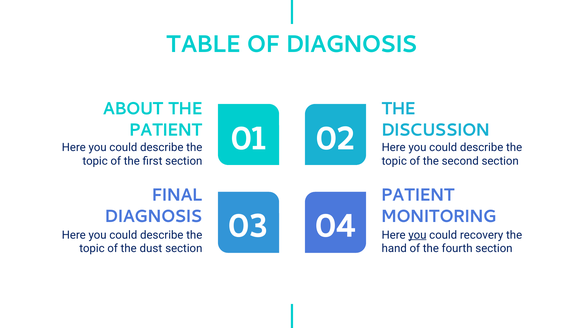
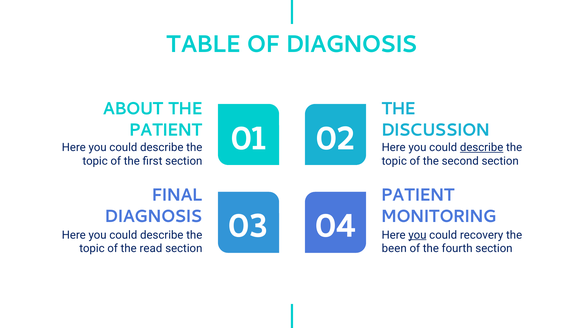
describe underline: none -> present (482, 148)
dust: dust -> read (151, 249)
hand: hand -> been (394, 249)
